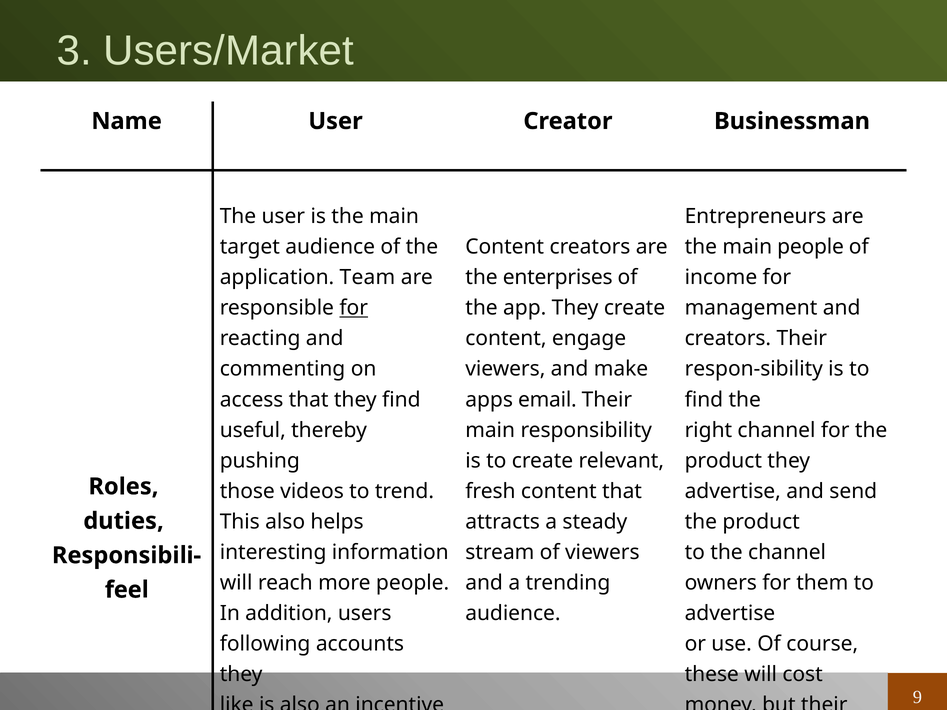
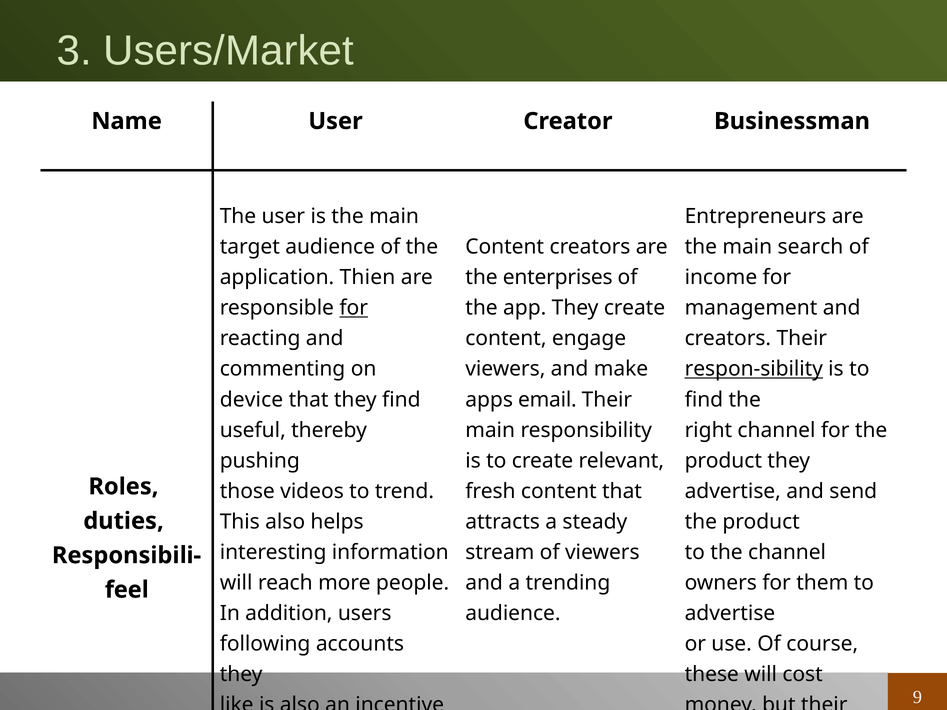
main people: people -> search (810, 247)
Team: Team -> Thien (367, 278)
respon-sibility underline: none -> present (754, 369)
access: access -> device (251, 400)
